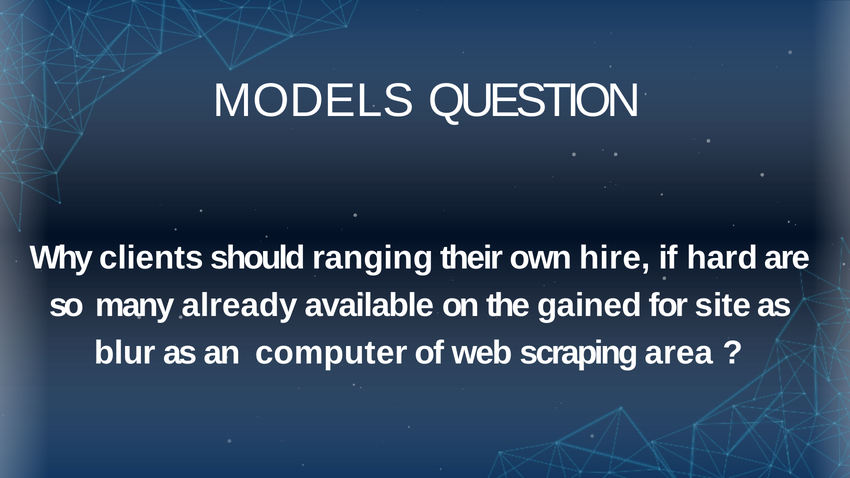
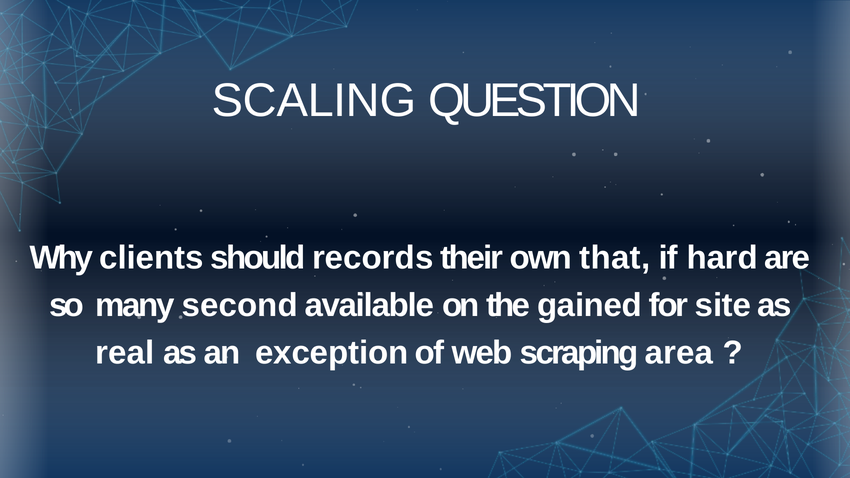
MODELS: MODELS -> SCALING (314, 101)
ranging: ranging -> records (373, 258)
hire: hire -> that (615, 258)
already: already -> second (240, 305)
blur: blur -> real (125, 353)
computer: computer -> exception (332, 353)
